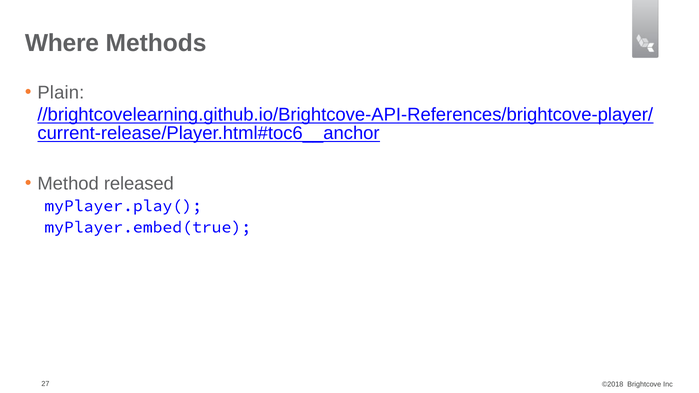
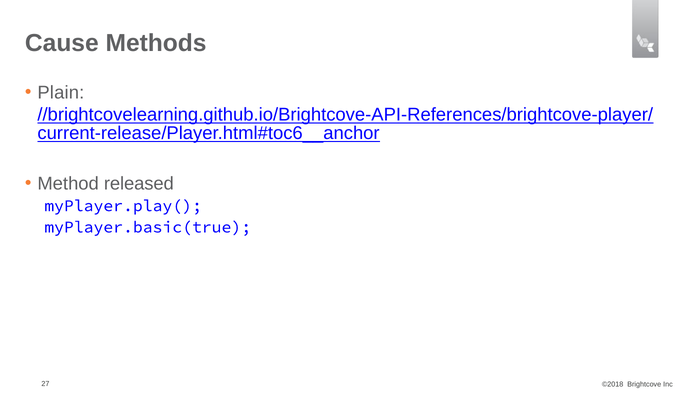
Where: Where -> Cause (62, 43)
myPlayer.embed(true: myPlayer.embed(true -> myPlayer.basic(true (148, 227)
